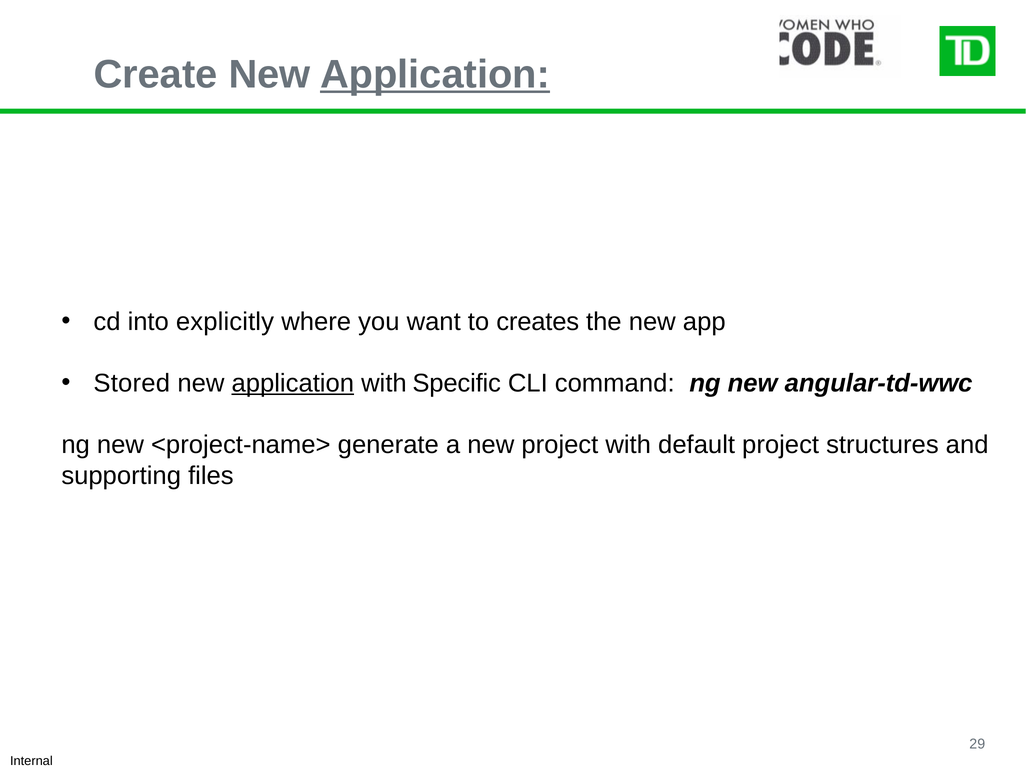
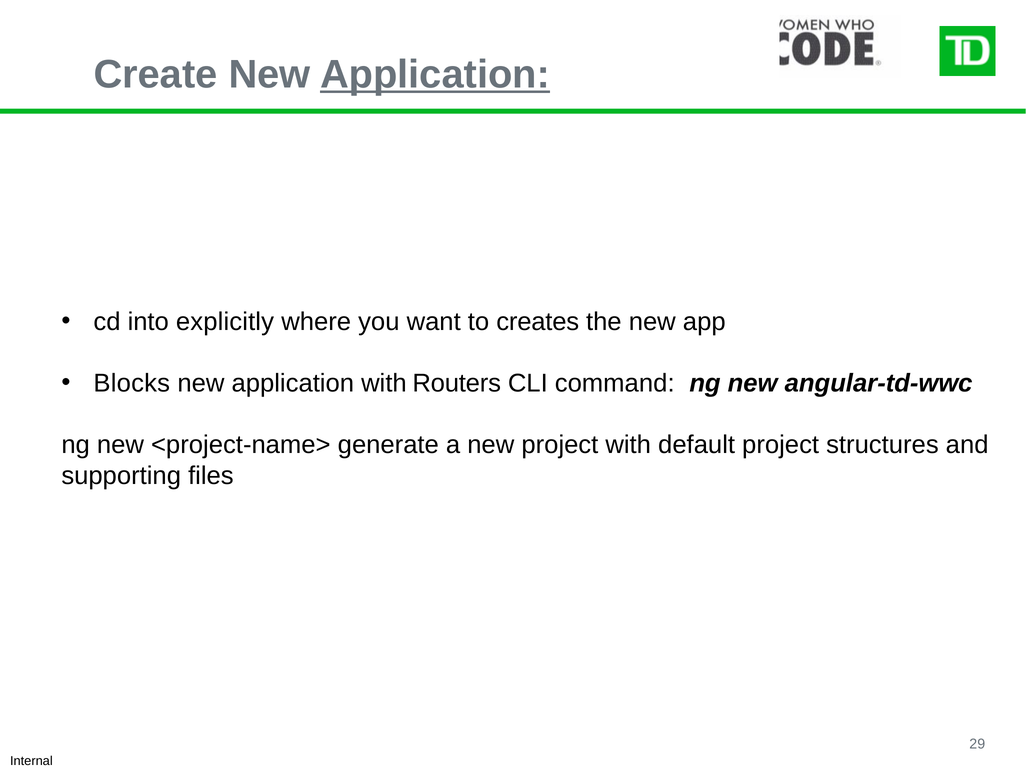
Stored: Stored -> Blocks (132, 383)
application underline: present -> none (293, 383)
Specific: Specific -> Routers (457, 383)
